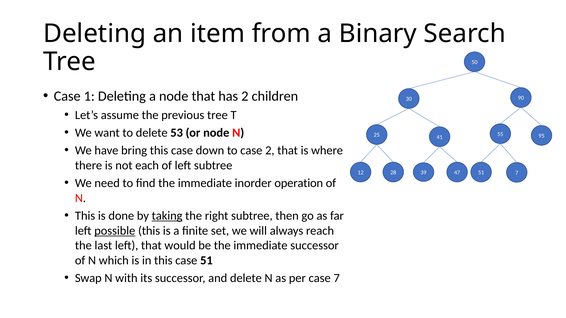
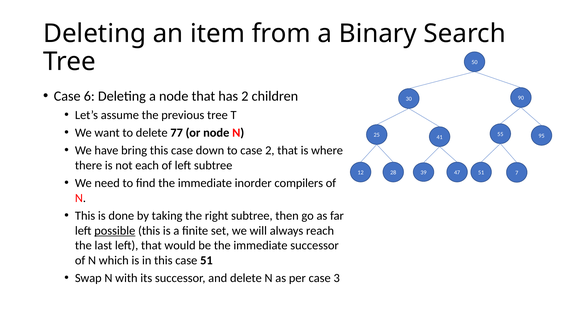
1: 1 -> 6 (89, 96)
53: 53 -> 77 (177, 133)
operation: operation -> compilers (299, 183)
taking underline: present -> none (167, 216)
case 7: 7 -> 3 (337, 278)
